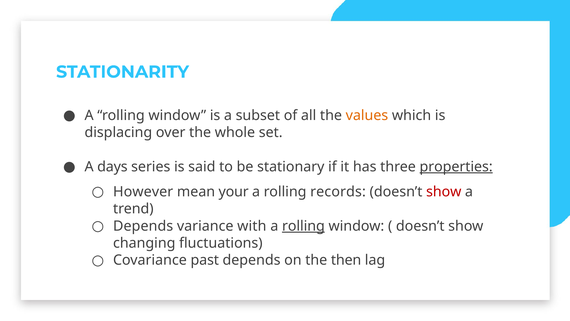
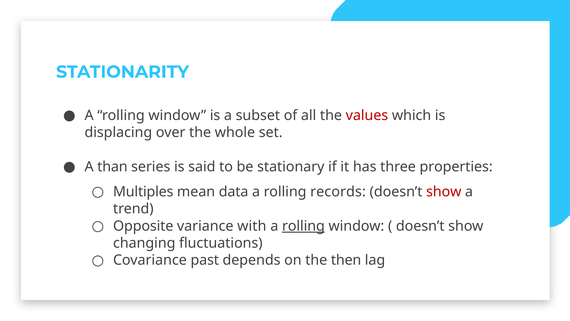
values colour: orange -> red (367, 115)
days: days -> than (112, 167)
properties underline: present -> none (456, 167)
However: However -> Multiples (143, 192)
your: your -> data (234, 192)
Depends: Depends -> Opposite (143, 226)
